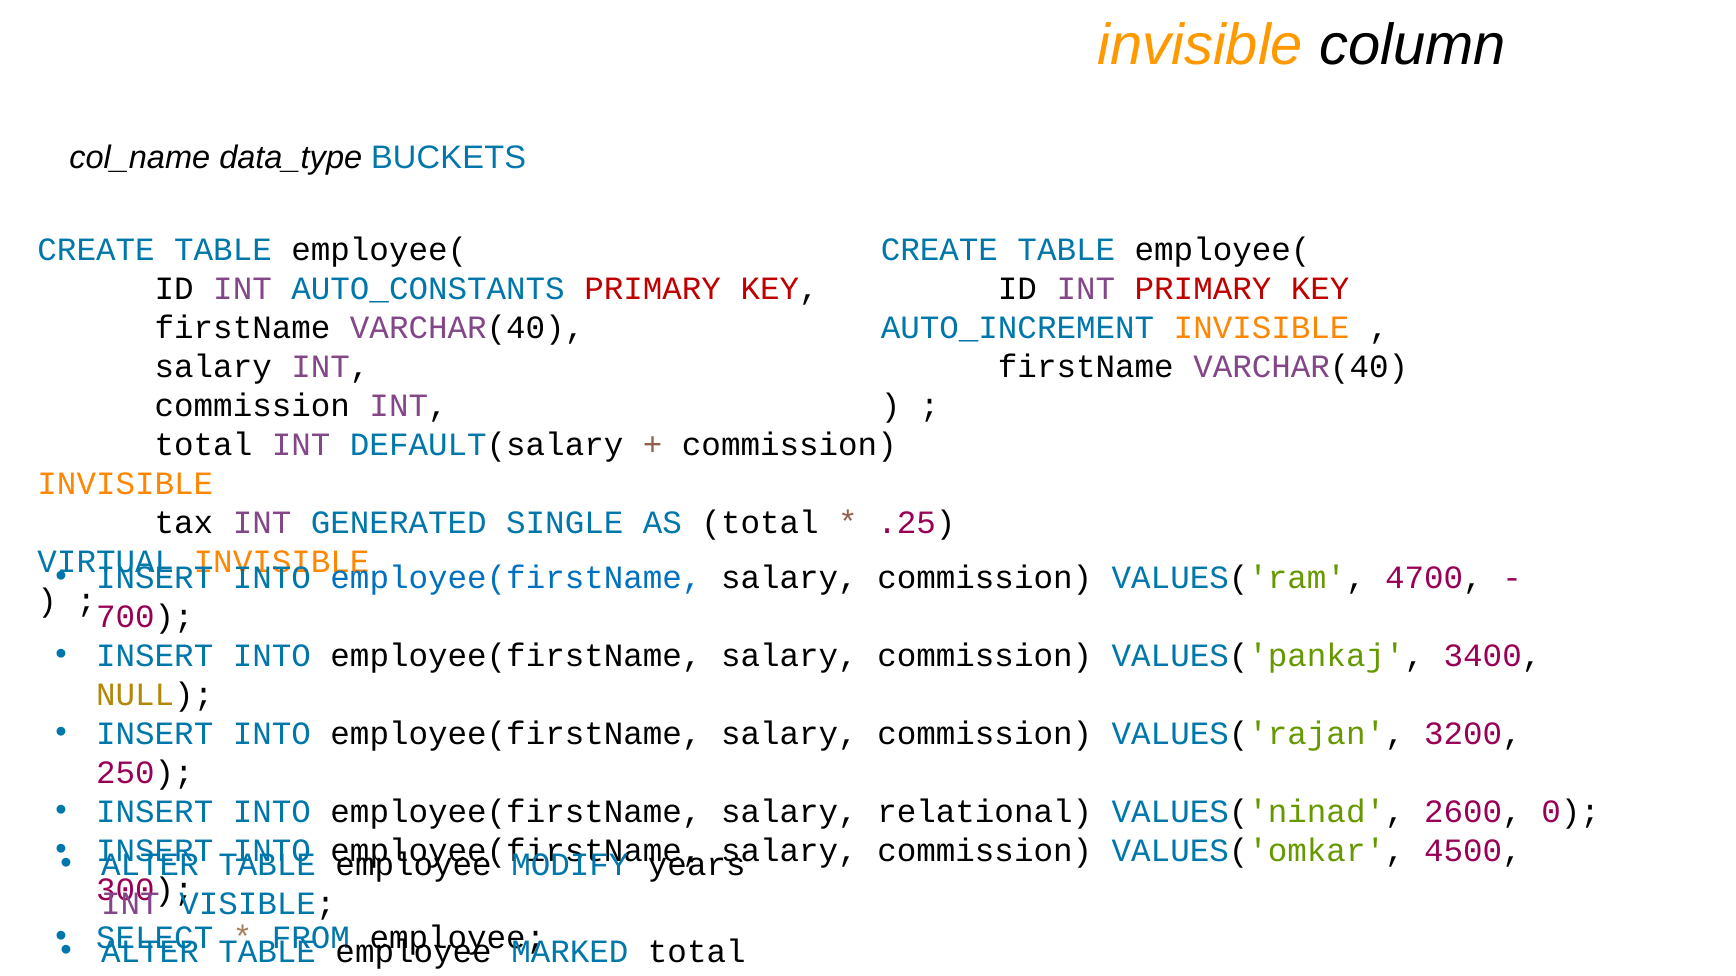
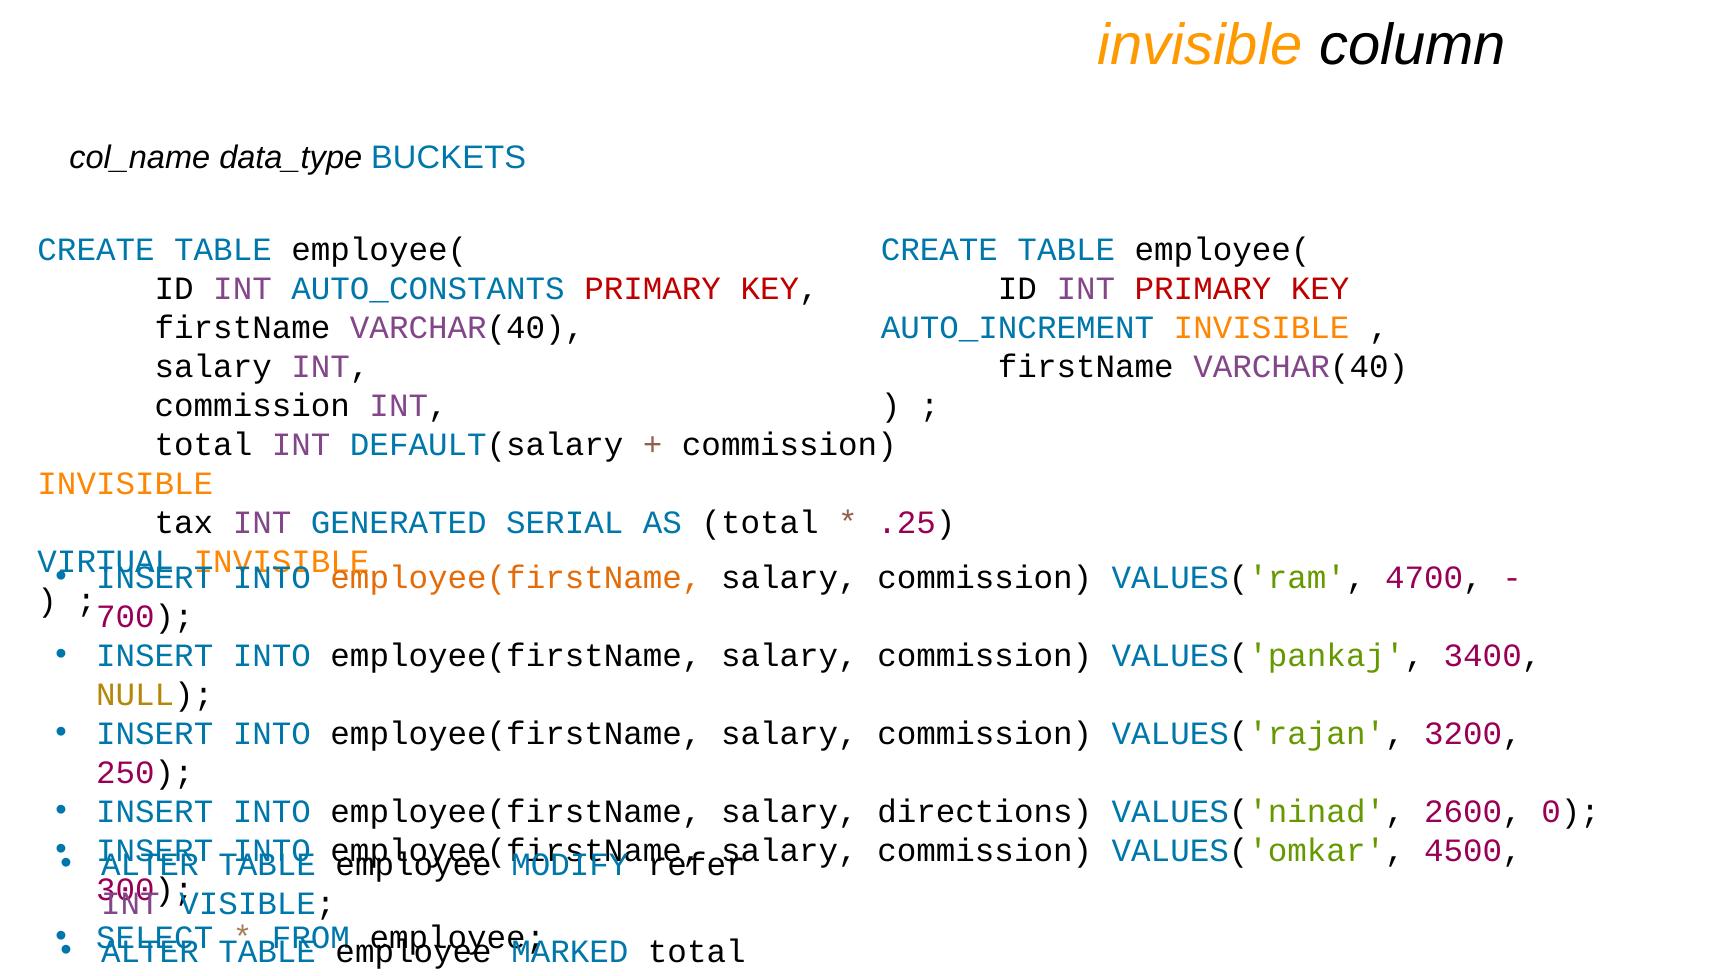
SINGLE: SINGLE -> SERIAL (565, 523)
employee(firstName colour: blue -> orange (516, 578)
relational: relational -> directions (985, 812)
years: years -> refer (697, 865)
